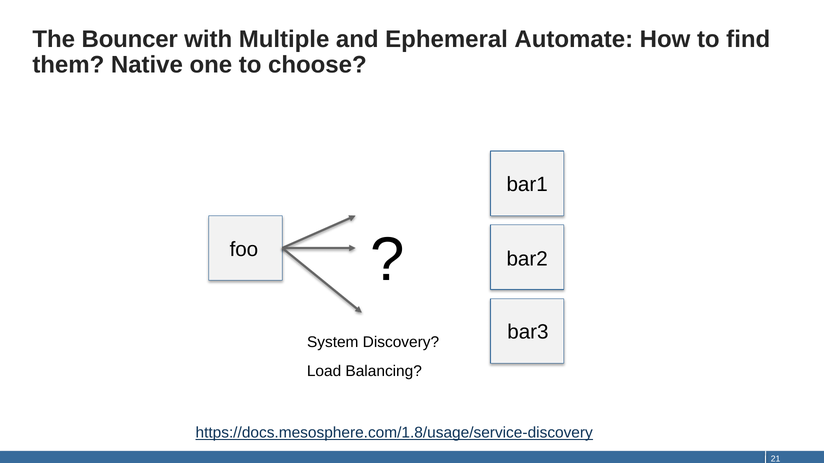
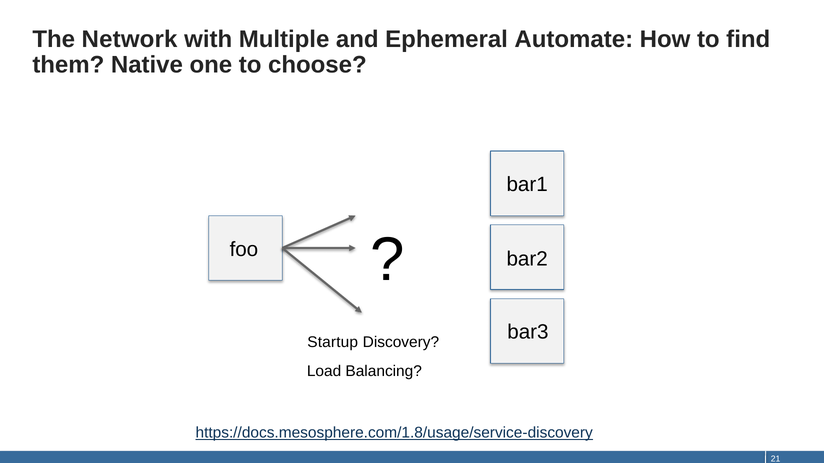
Bouncer: Bouncer -> Network (130, 39)
System: System -> Startup (333, 343)
